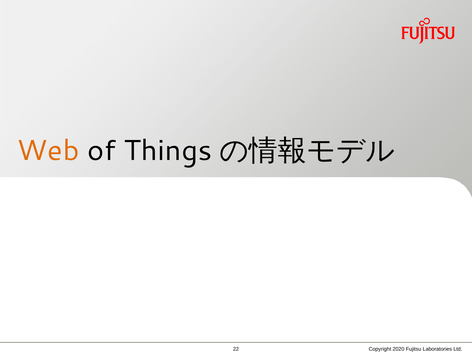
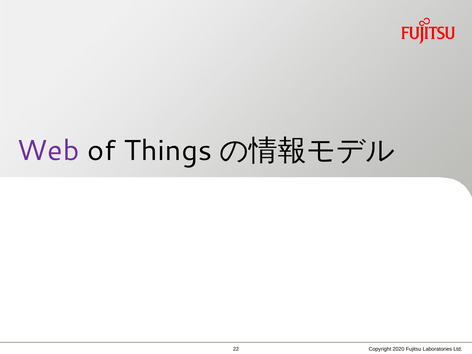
Web colour: orange -> purple (48, 151)
